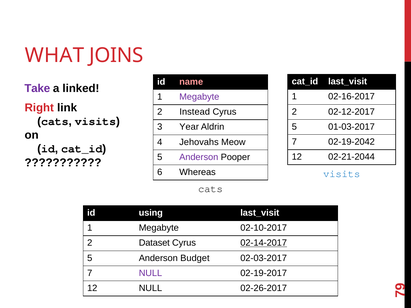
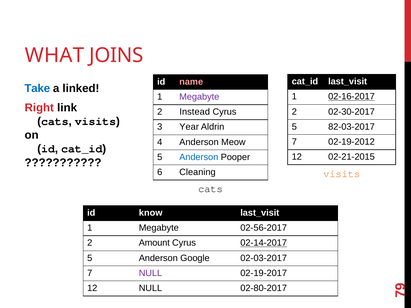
Take colour: purple -> blue (37, 88)
02-16-2017 underline: none -> present (351, 97)
02-12-2017: 02-12-2017 -> 02-30-2017 (351, 112)
01-03-2017: 01-03-2017 -> 82-03-2017 (351, 127)
02-19-2042: 02-19-2042 -> 02-19-2012 (351, 142)
4 Jehovahs: Jehovahs -> Anderson (199, 142)
02-21-2044: 02-21-2044 -> 02-21-2015 (351, 157)
Anderson colour: purple -> blue (199, 157)
Whereas: Whereas -> Cleaning (197, 172)
visits colour: blue -> orange (342, 174)
using: using -> know (151, 213)
02-10-2017: 02-10-2017 -> 02-56-2017 (264, 228)
Dataset: Dataset -> Amount (154, 243)
Budget: Budget -> Google (195, 258)
02-26-2017: 02-26-2017 -> 02-80-2017 (264, 288)
